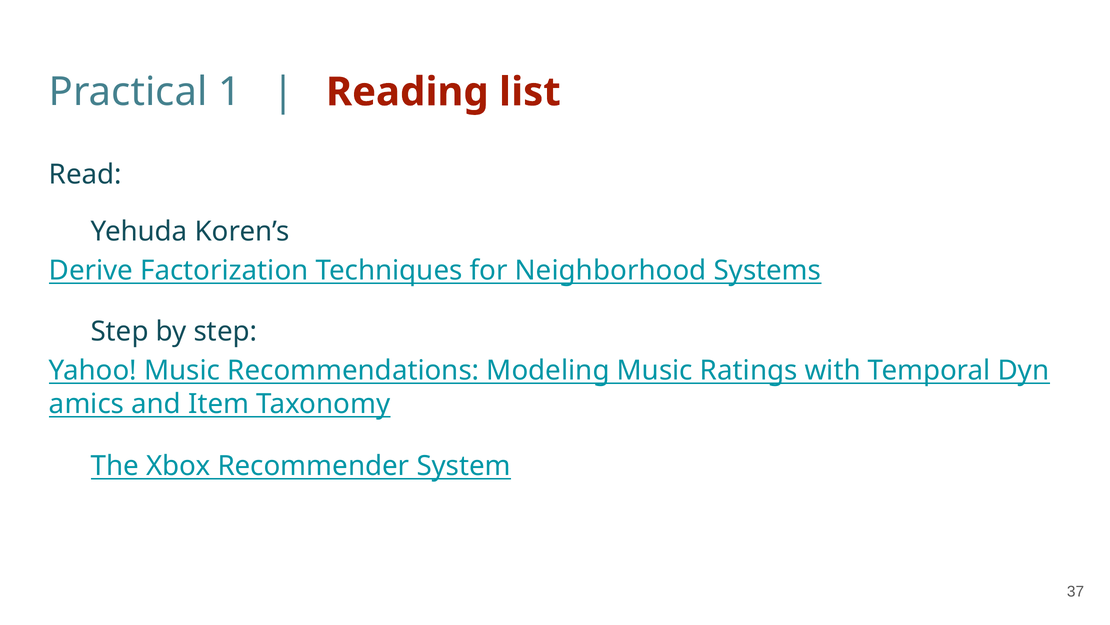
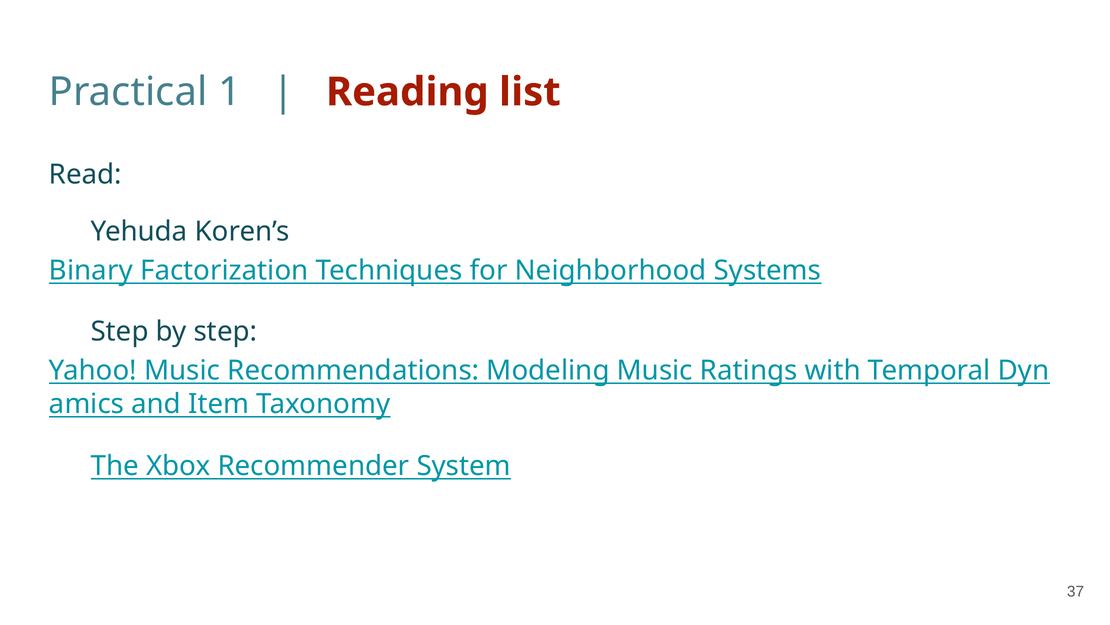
Derive: Derive -> Binary (91, 270)
